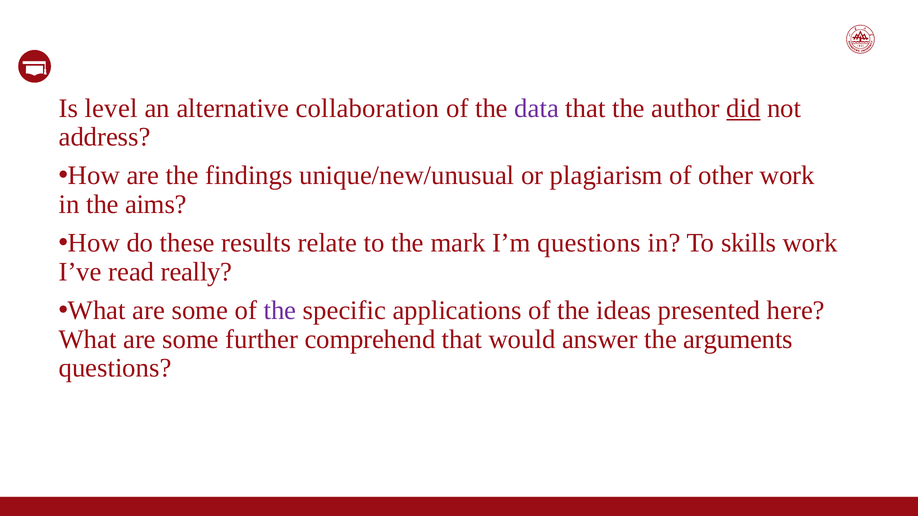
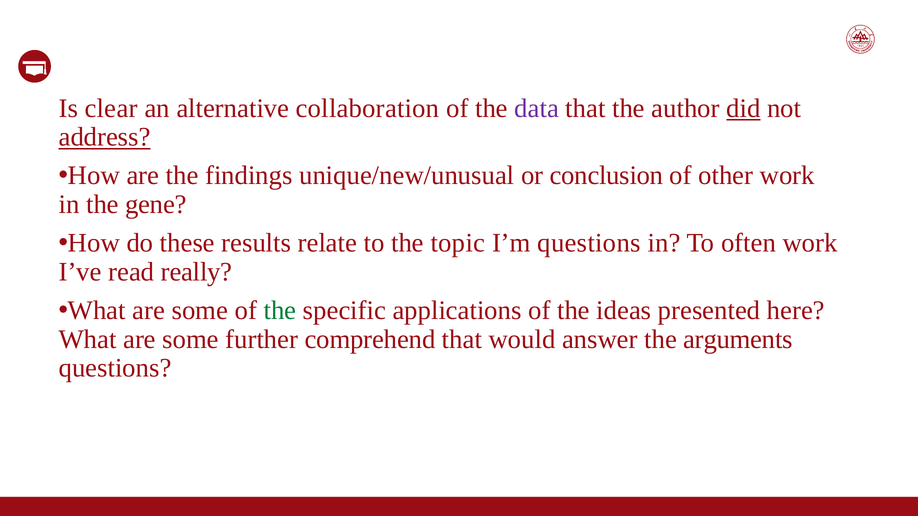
level: level -> clear (111, 108)
address underline: none -> present (105, 137)
plagiarism: plagiarism -> conclusion (606, 176)
aims: aims -> gene (156, 205)
mark: mark -> topic (458, 243)
skills: skills -> often (748, 243)
the colour: purple -> green (280, 311)
